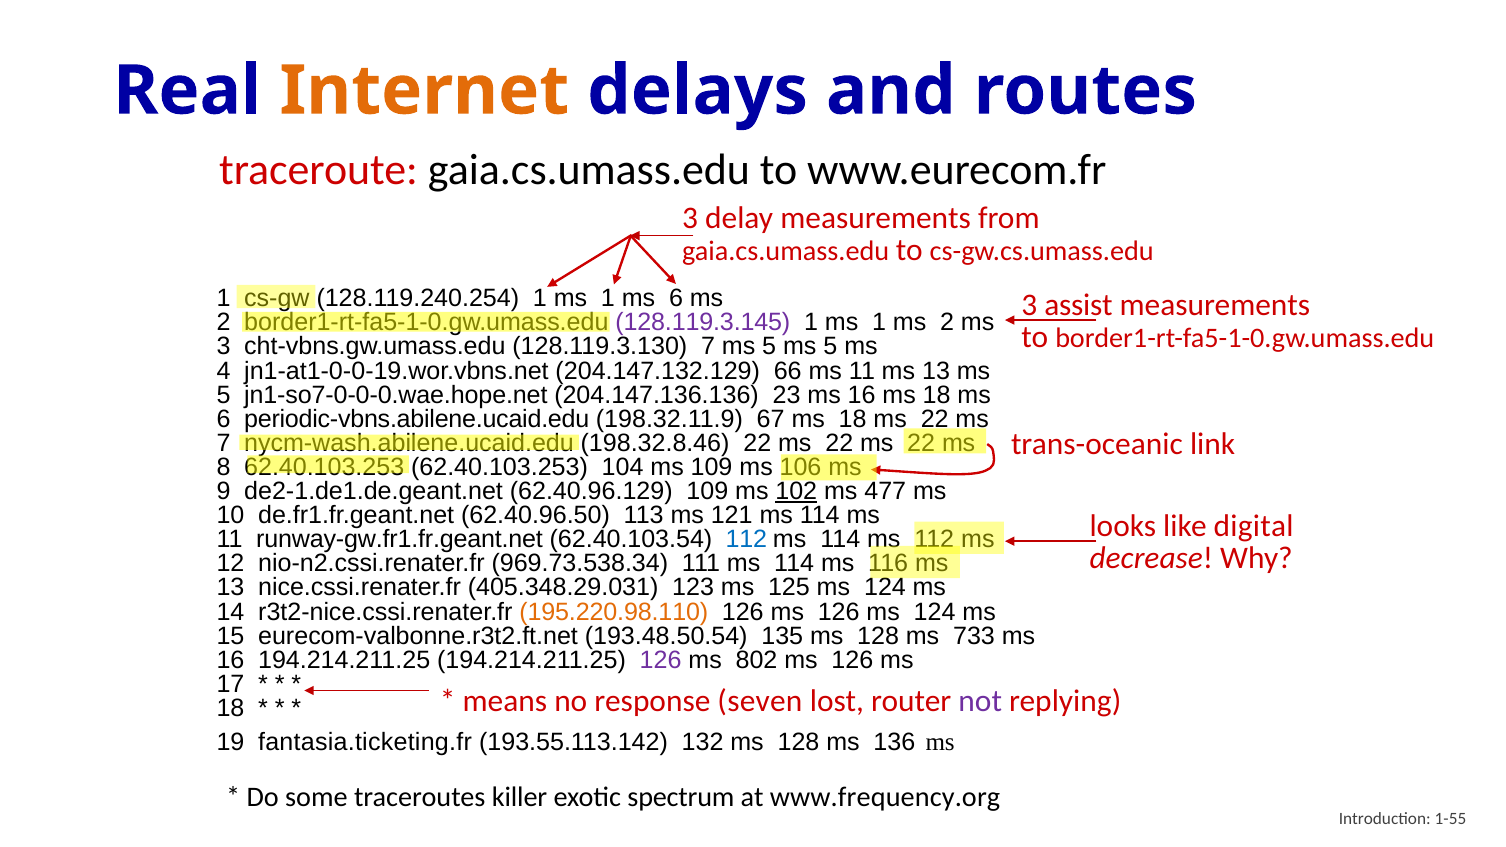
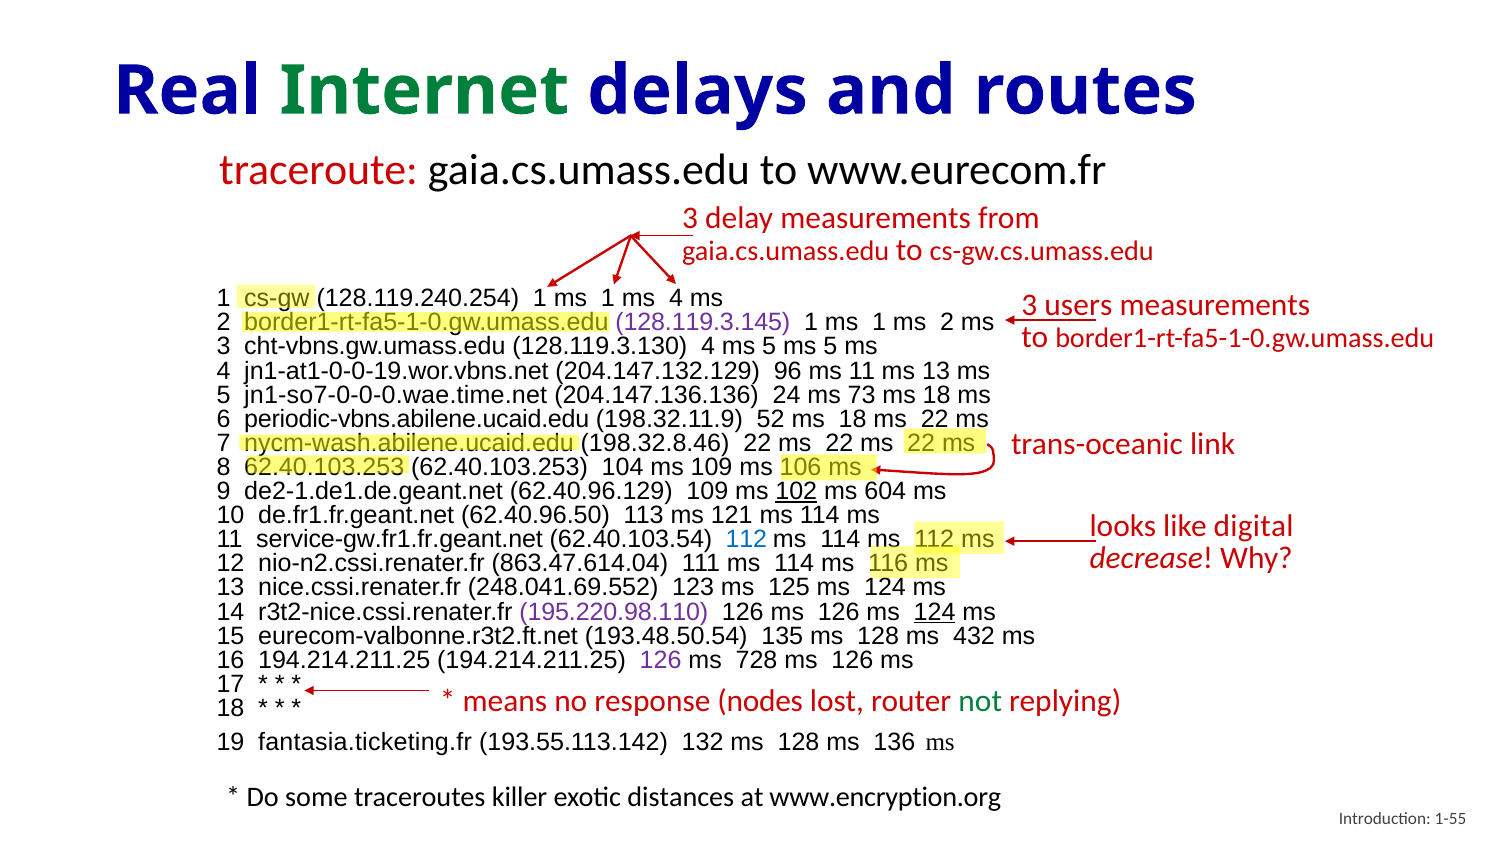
Internet colour: orange -> green (424, 91)
1 ms 6: 6 -> 4 (676, 299)
assist: assist -> users (1078, 306)
128.119.3.130 7: 7 -> 4 (708, 347)
66: 66 -> 96 (788, 371)
jn1-so7-0-0-0.wae.hope.net: jn1-so7-0-0-0.wae.hope.net -> jn1-so7-0-0-0.wae.time.net (396, 395)
23: 23 -> 24 (787, 395)
16: 16 -> 73 (862, 395)
67: 67 -> 52 (771, 419)
477: 477 -> 604 (885, 491)
runway-gw.fr1.fr.geant.net: runway-gw.fr1.fr.geant.net -> service-gw.fr1.fr.geant.net (400, 540)
969.73.538.34: 969.73.538.34 -> 863.47.614.04 (580, 564)
405.348.29.031: 405.348.29.031 -> 248.041.69.552 (563, 588)
195.220.98.110 colour: orange -> purple (614, 612)
124 underline: none -> present (935, 612)
733: 733 -> 432 (974, 636)
802: 802 -> 728 (756, 660)
seven: seven -> nodes (760, 702)
not colour: purple -> green (980, 702)
spectrum: spectrum -> distances (681, 798)
www.frequency.org: www.frequency.org -> www.encryption.org (885, 798)
